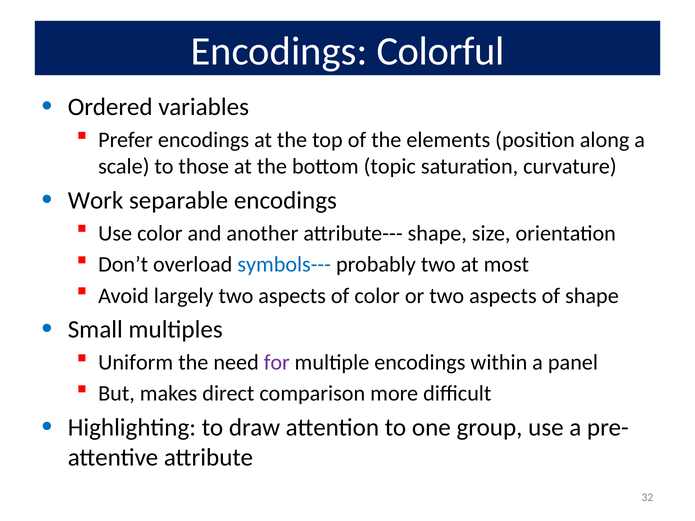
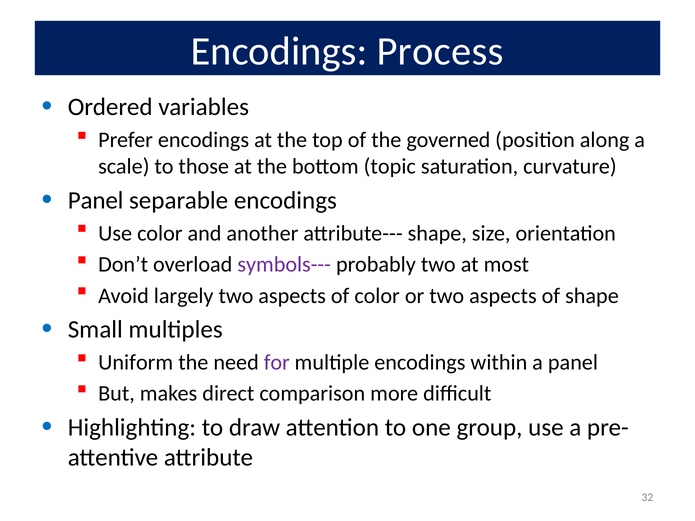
Colorful: Colorful -> Process (440, 51)
elements: elements -> governed (448, 140)
Work: Work -> Panel (96, 201)
symbols--- colour: blue -> purple (284, 265)
